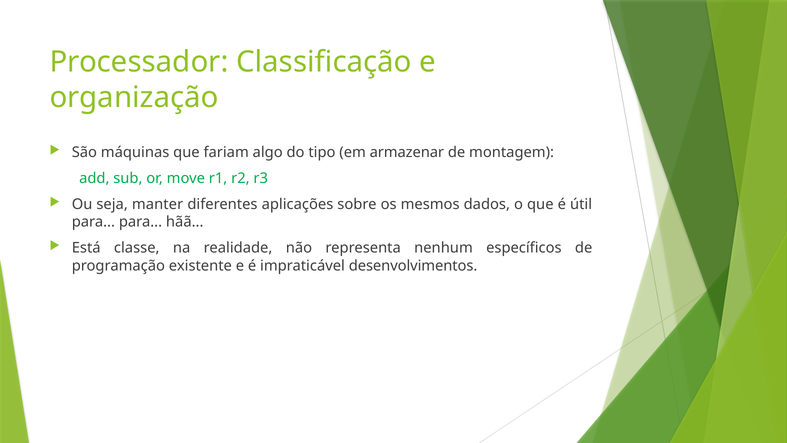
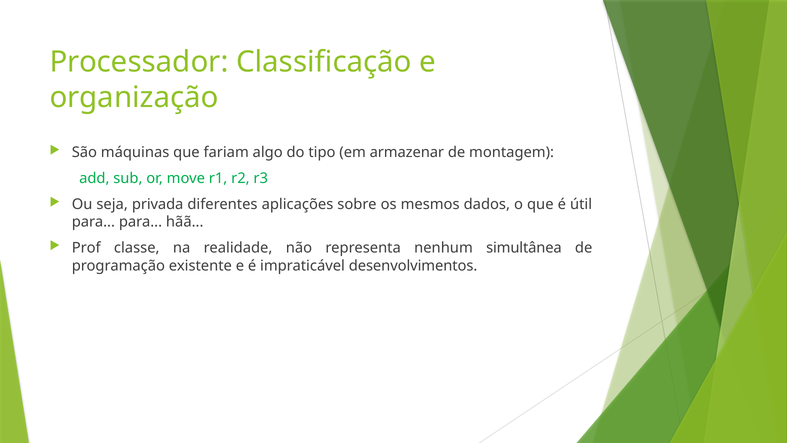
manter: manter -> privada (158, 204)
Está: Está -> Prof (86, 248)
específicos: específicos -> simultânea (524, 248)
